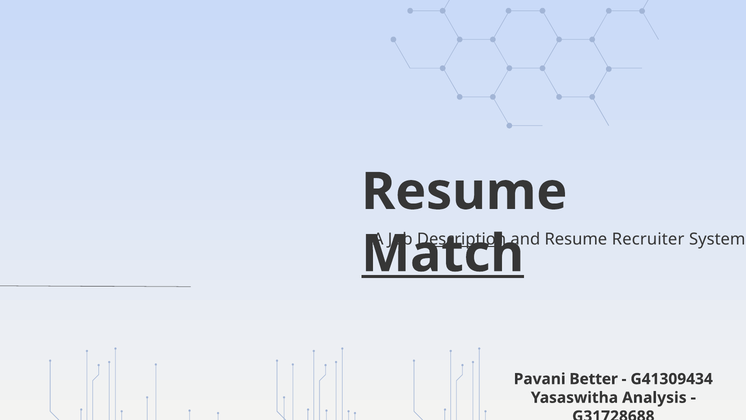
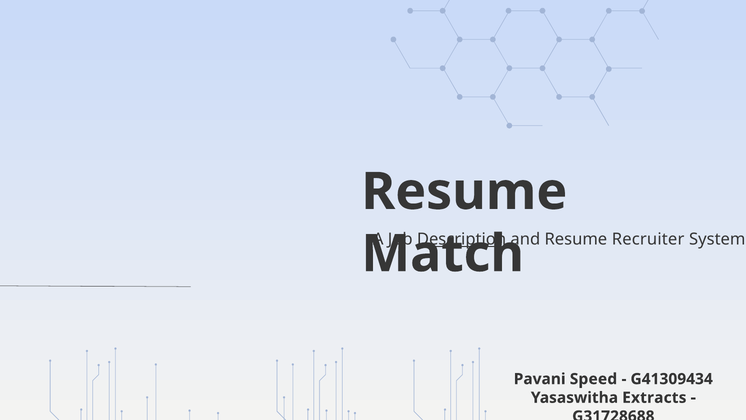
Match underline: present -> none (443, 254)
Better: Better -> Speed (593, 379)
Analysis: Analysis -> Extracts (654, 397)
